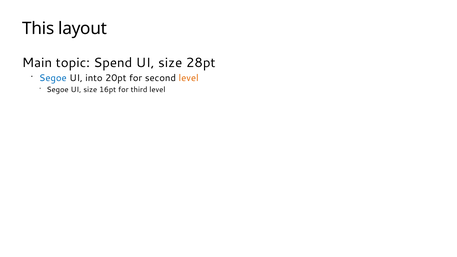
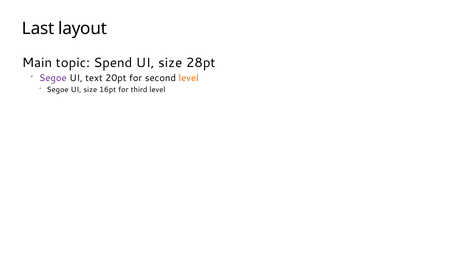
This: This -> Last (38, 29)
Segoe colour: blue -> purple (53, 78)
into: into -> text (94, 78)
